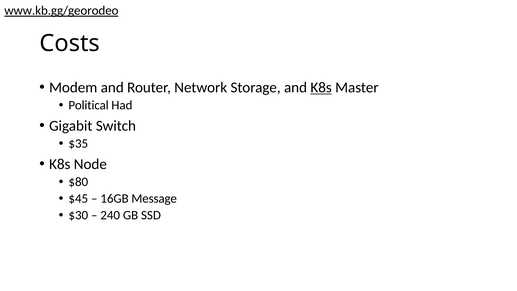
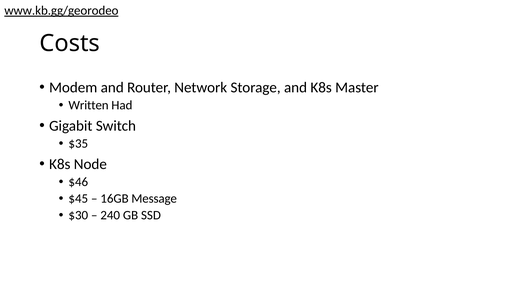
K8s underline: present -> none (321, 87)
Political: Political -> Written (89, 105)
$80: $80 -> $46 (78, 182)
